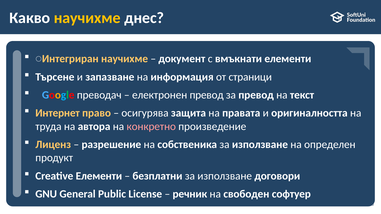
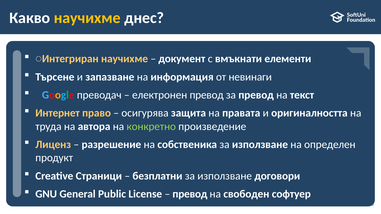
страници: страници -> невинаги (250, 77)
конкретно colour: pink -> light green (151, 127)
Creative Елементи: Елементи -> Страници (99, 176)
речник: речник -> превод (190, 194)
